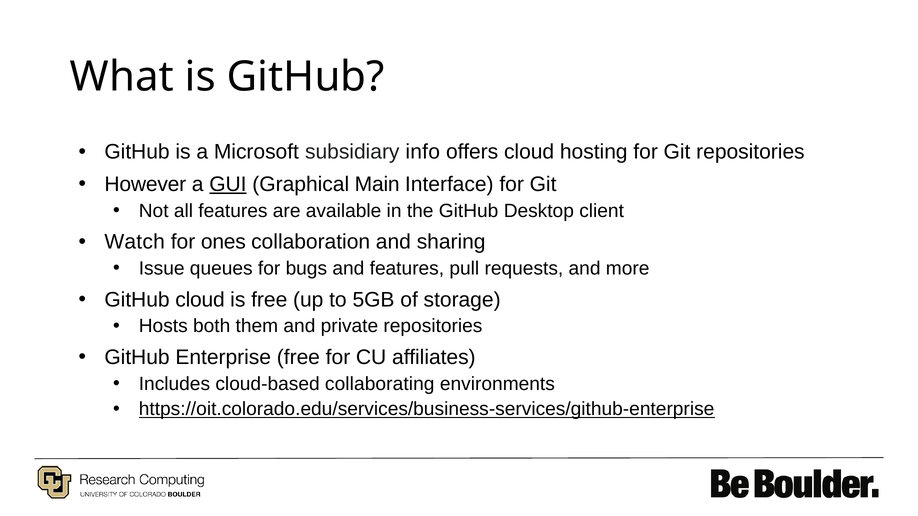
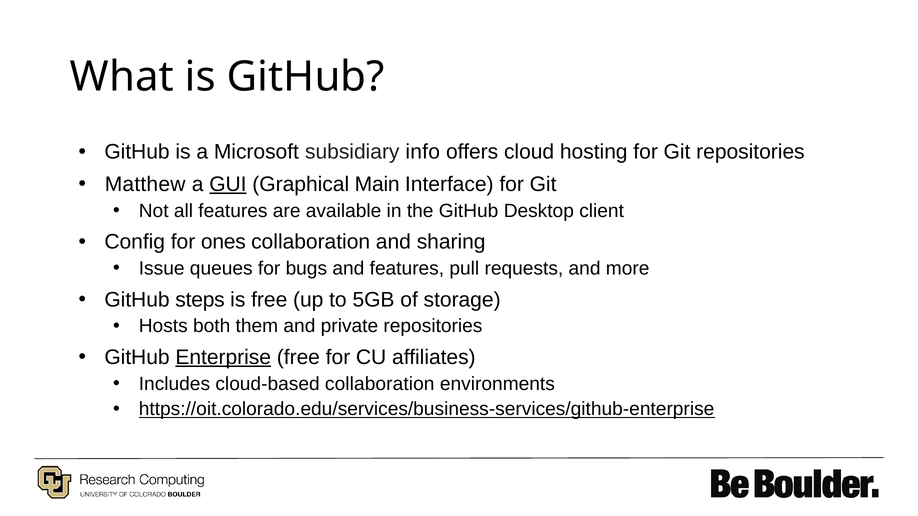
However: However -> Matthew (145, 184)
Watch: Watch -> Config (135, 242)
GitHub cloud: cloud -> steps (200, 300)
Enterprise underline: none -> present (223, 358)
cloud-based collaborating: collaborating -> collaboration (380, 384)
